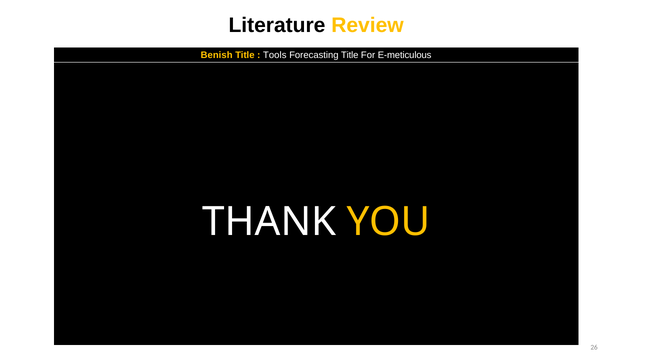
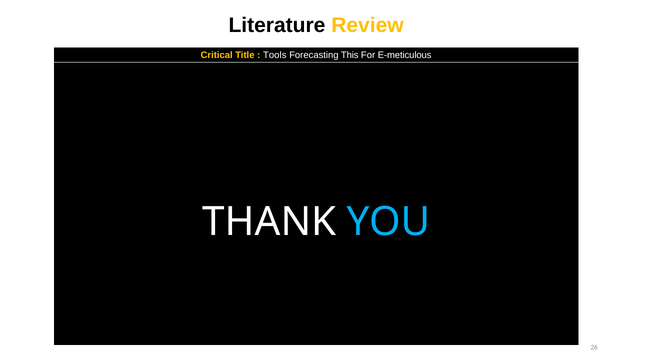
Benish: Benish -> Critical (217, 55)
Forecasting Title: Title -> This (350, 55)
YOU colour: yellow -> light blue (389, 222)
